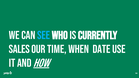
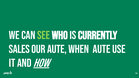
see colour: light blue -> light green (44, 35)
our time: time -> aute (57, 49)
when date: date -> aute (101, 49)
